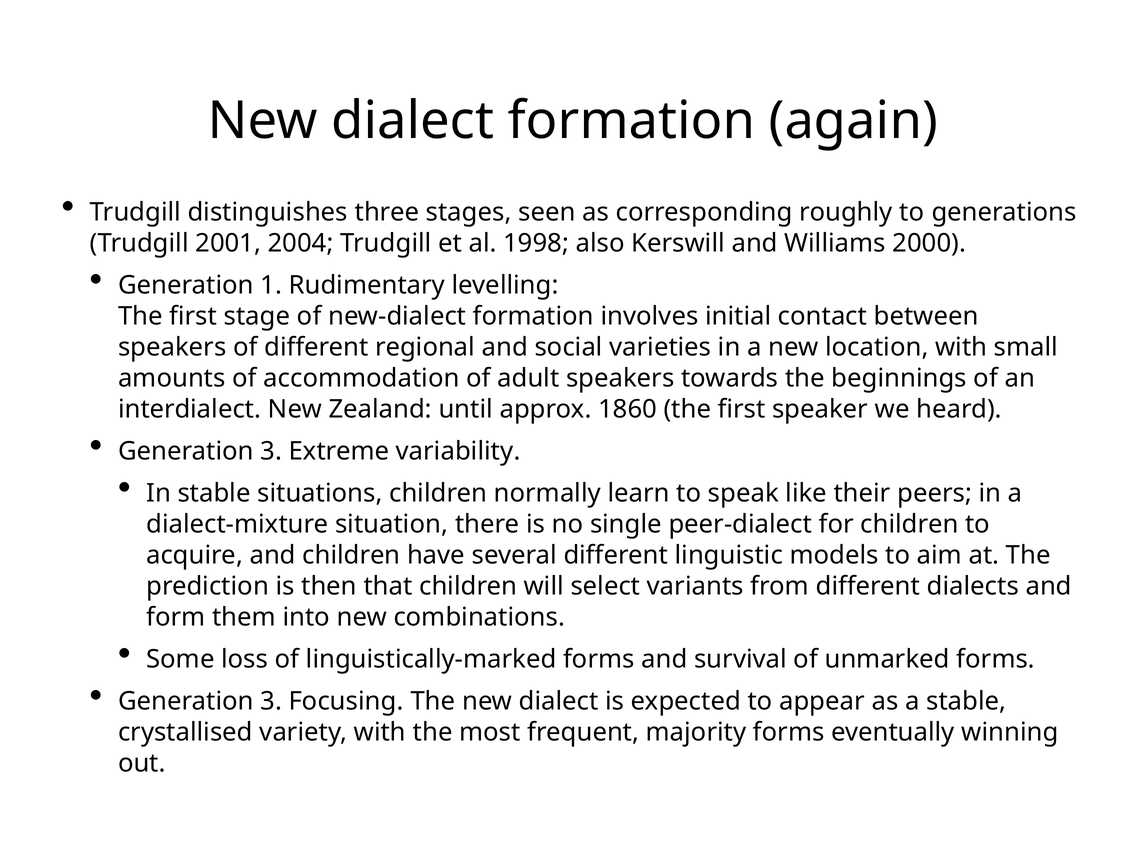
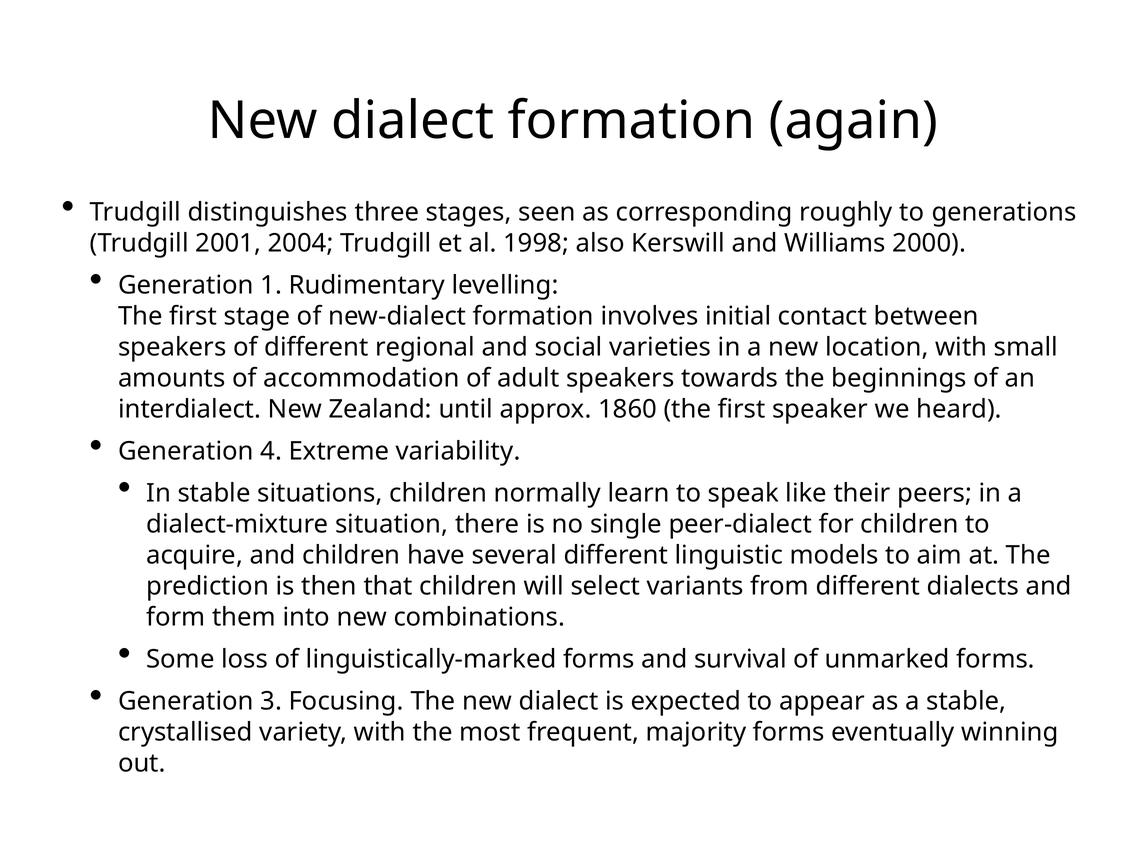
3: 3 -> 4 (271, 451)
